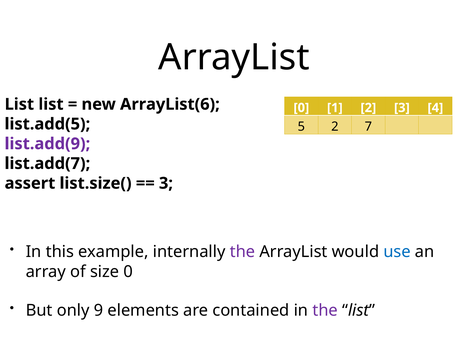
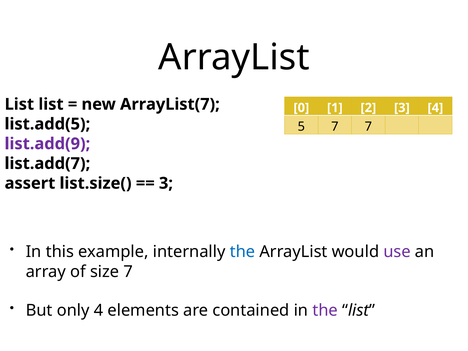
ArrayList(6: ArrayList(6 -> ArrayList(7 (170, 104)
5 2: 2 -> 7 (335, 126)
the colour: purple -> blue (242, 252)
use colour: blue -> purple (397, 252)
size 0: 0 -> 7 (128, 272)
only 9: 9 -> 4 (99, 311)
